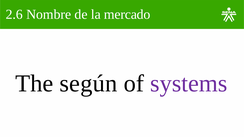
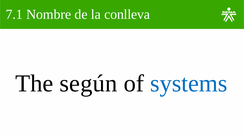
2.6: 2.6 -> 7.1 (14, 14)
mercado: mercado -> conlleva (127, 14)
systems colour: purple -> blue (189, 84)
